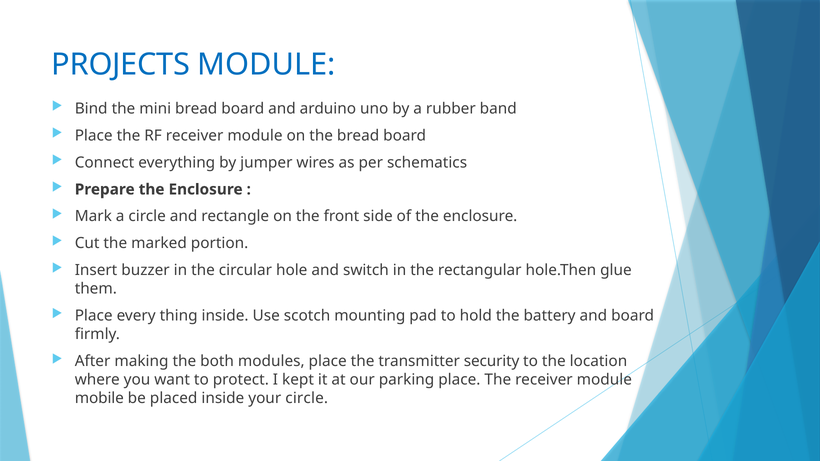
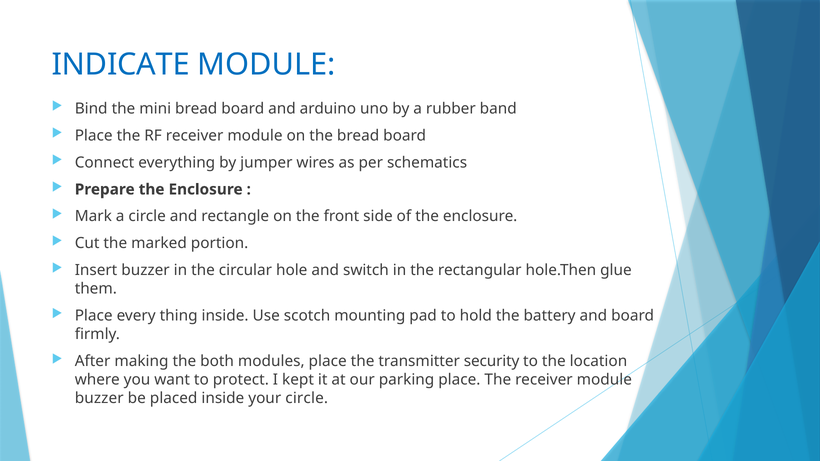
PROJECTS: PROJECTS -> INDICATE (121, 65)
mobile: mobile -> buzzer (99, 398)
